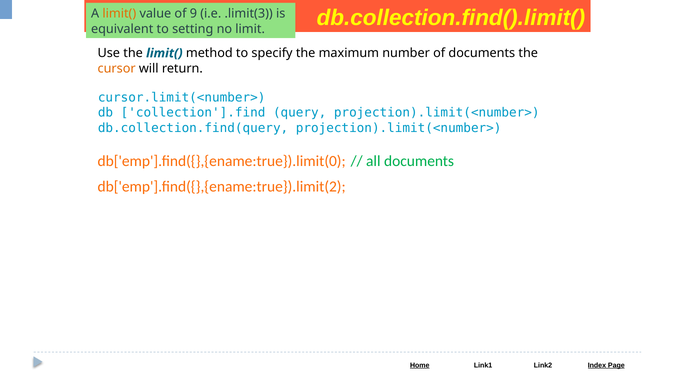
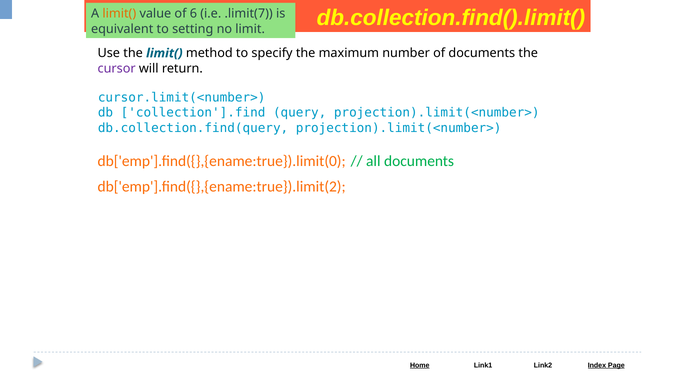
9: 9 -> 6 (193, 14)
.limit(3: .limit(3 -> .limit(7 (249, 14)
cursor colour: orange -> purple (117, 68)
